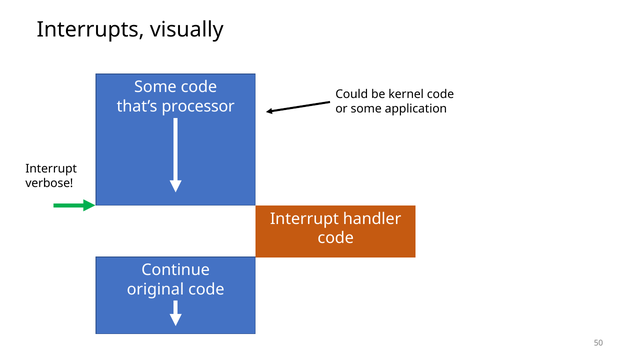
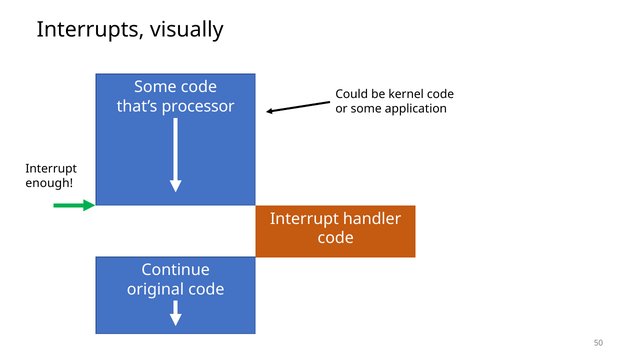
verbose: verbose -> enough (49, 183)
